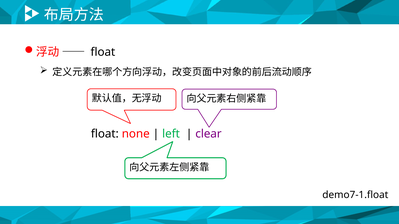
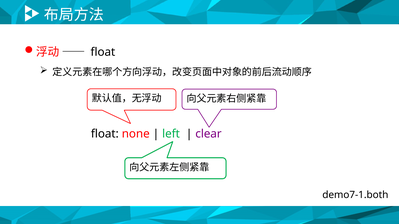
demo7-1.float: demo7-1.float -> demo7-1.both (355, 195)
